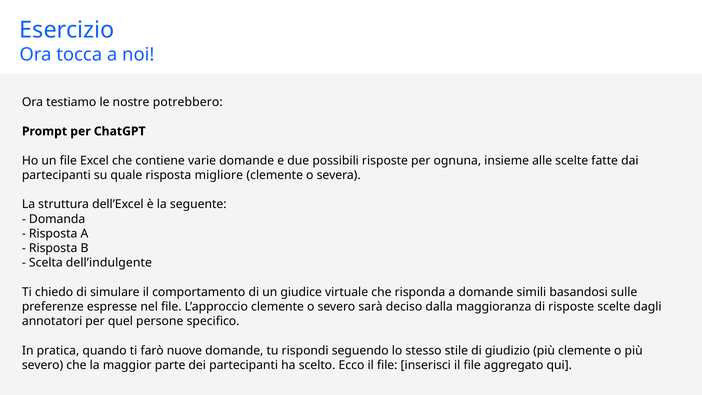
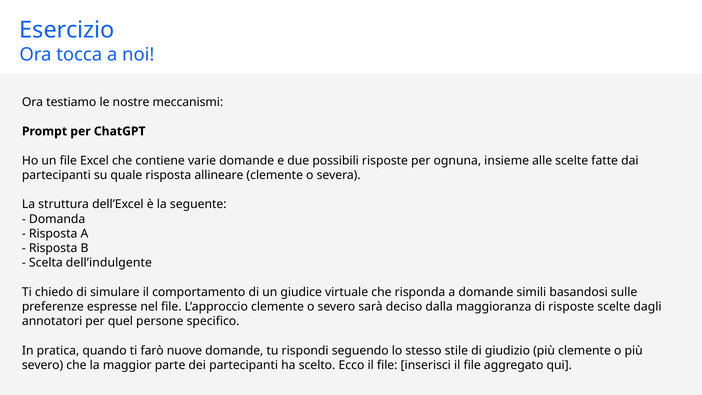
potrebbero: potrebbero -> meccanismi (188, 102)
migliore: migliore -> allineare (219, 175)
